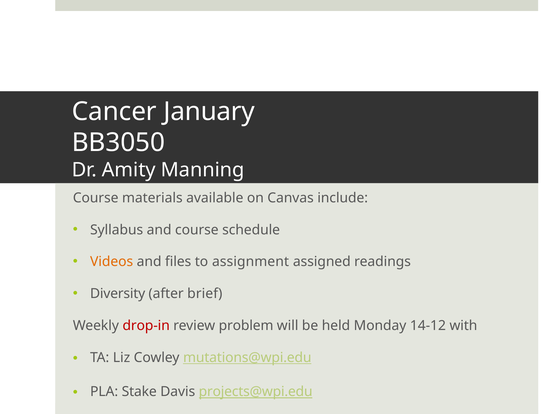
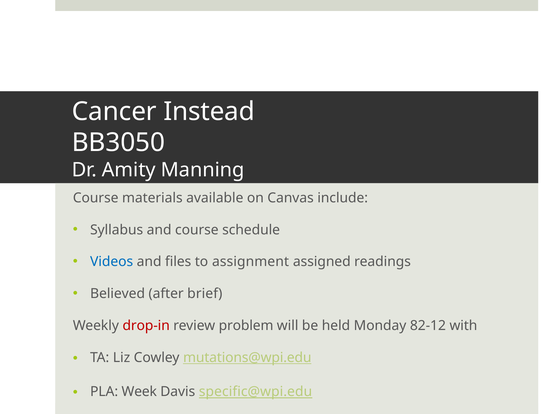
January: January -> Instead (209, 111)
Videos colour: orange -> blue (112, 262)
Diversity: Diversity -> Believed (118, 294)
14-12: 14-12 -> 82-12 (428, 326)
Stake: Stake -> Week (139, 392)
projects@wpi.edu: projects@wpi.edu -> specific@wpi.edu (255, 392)
